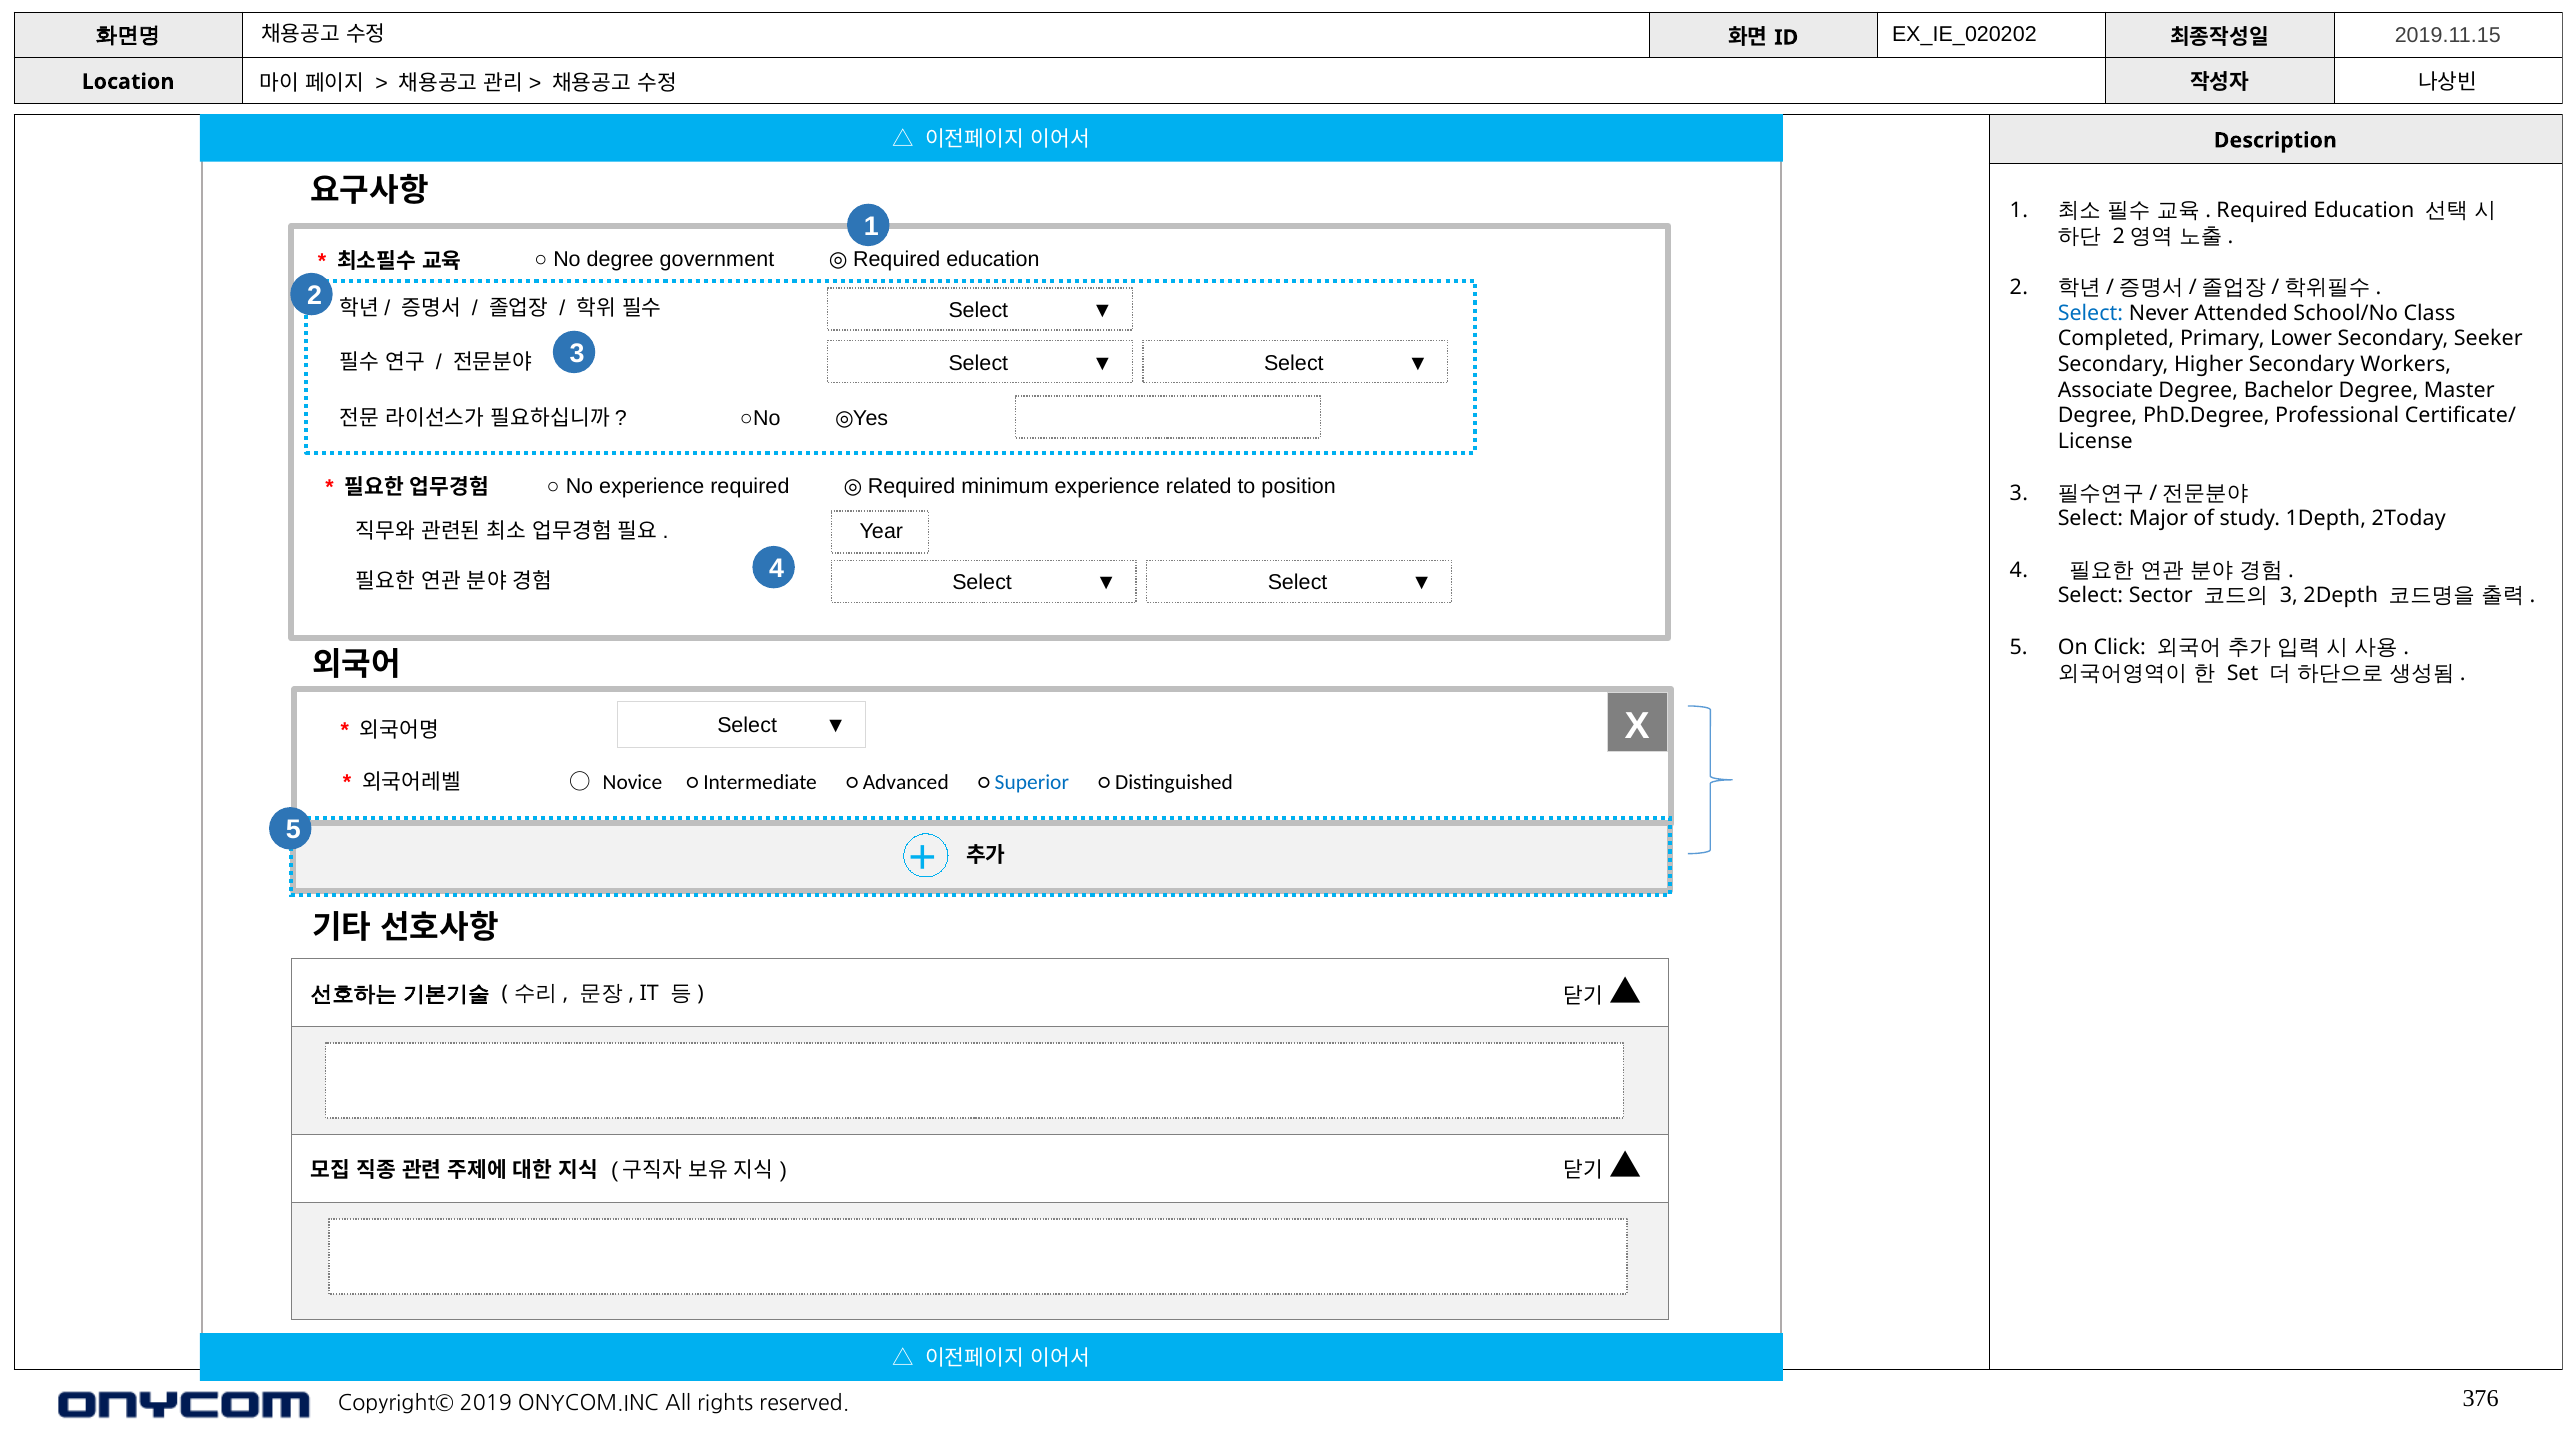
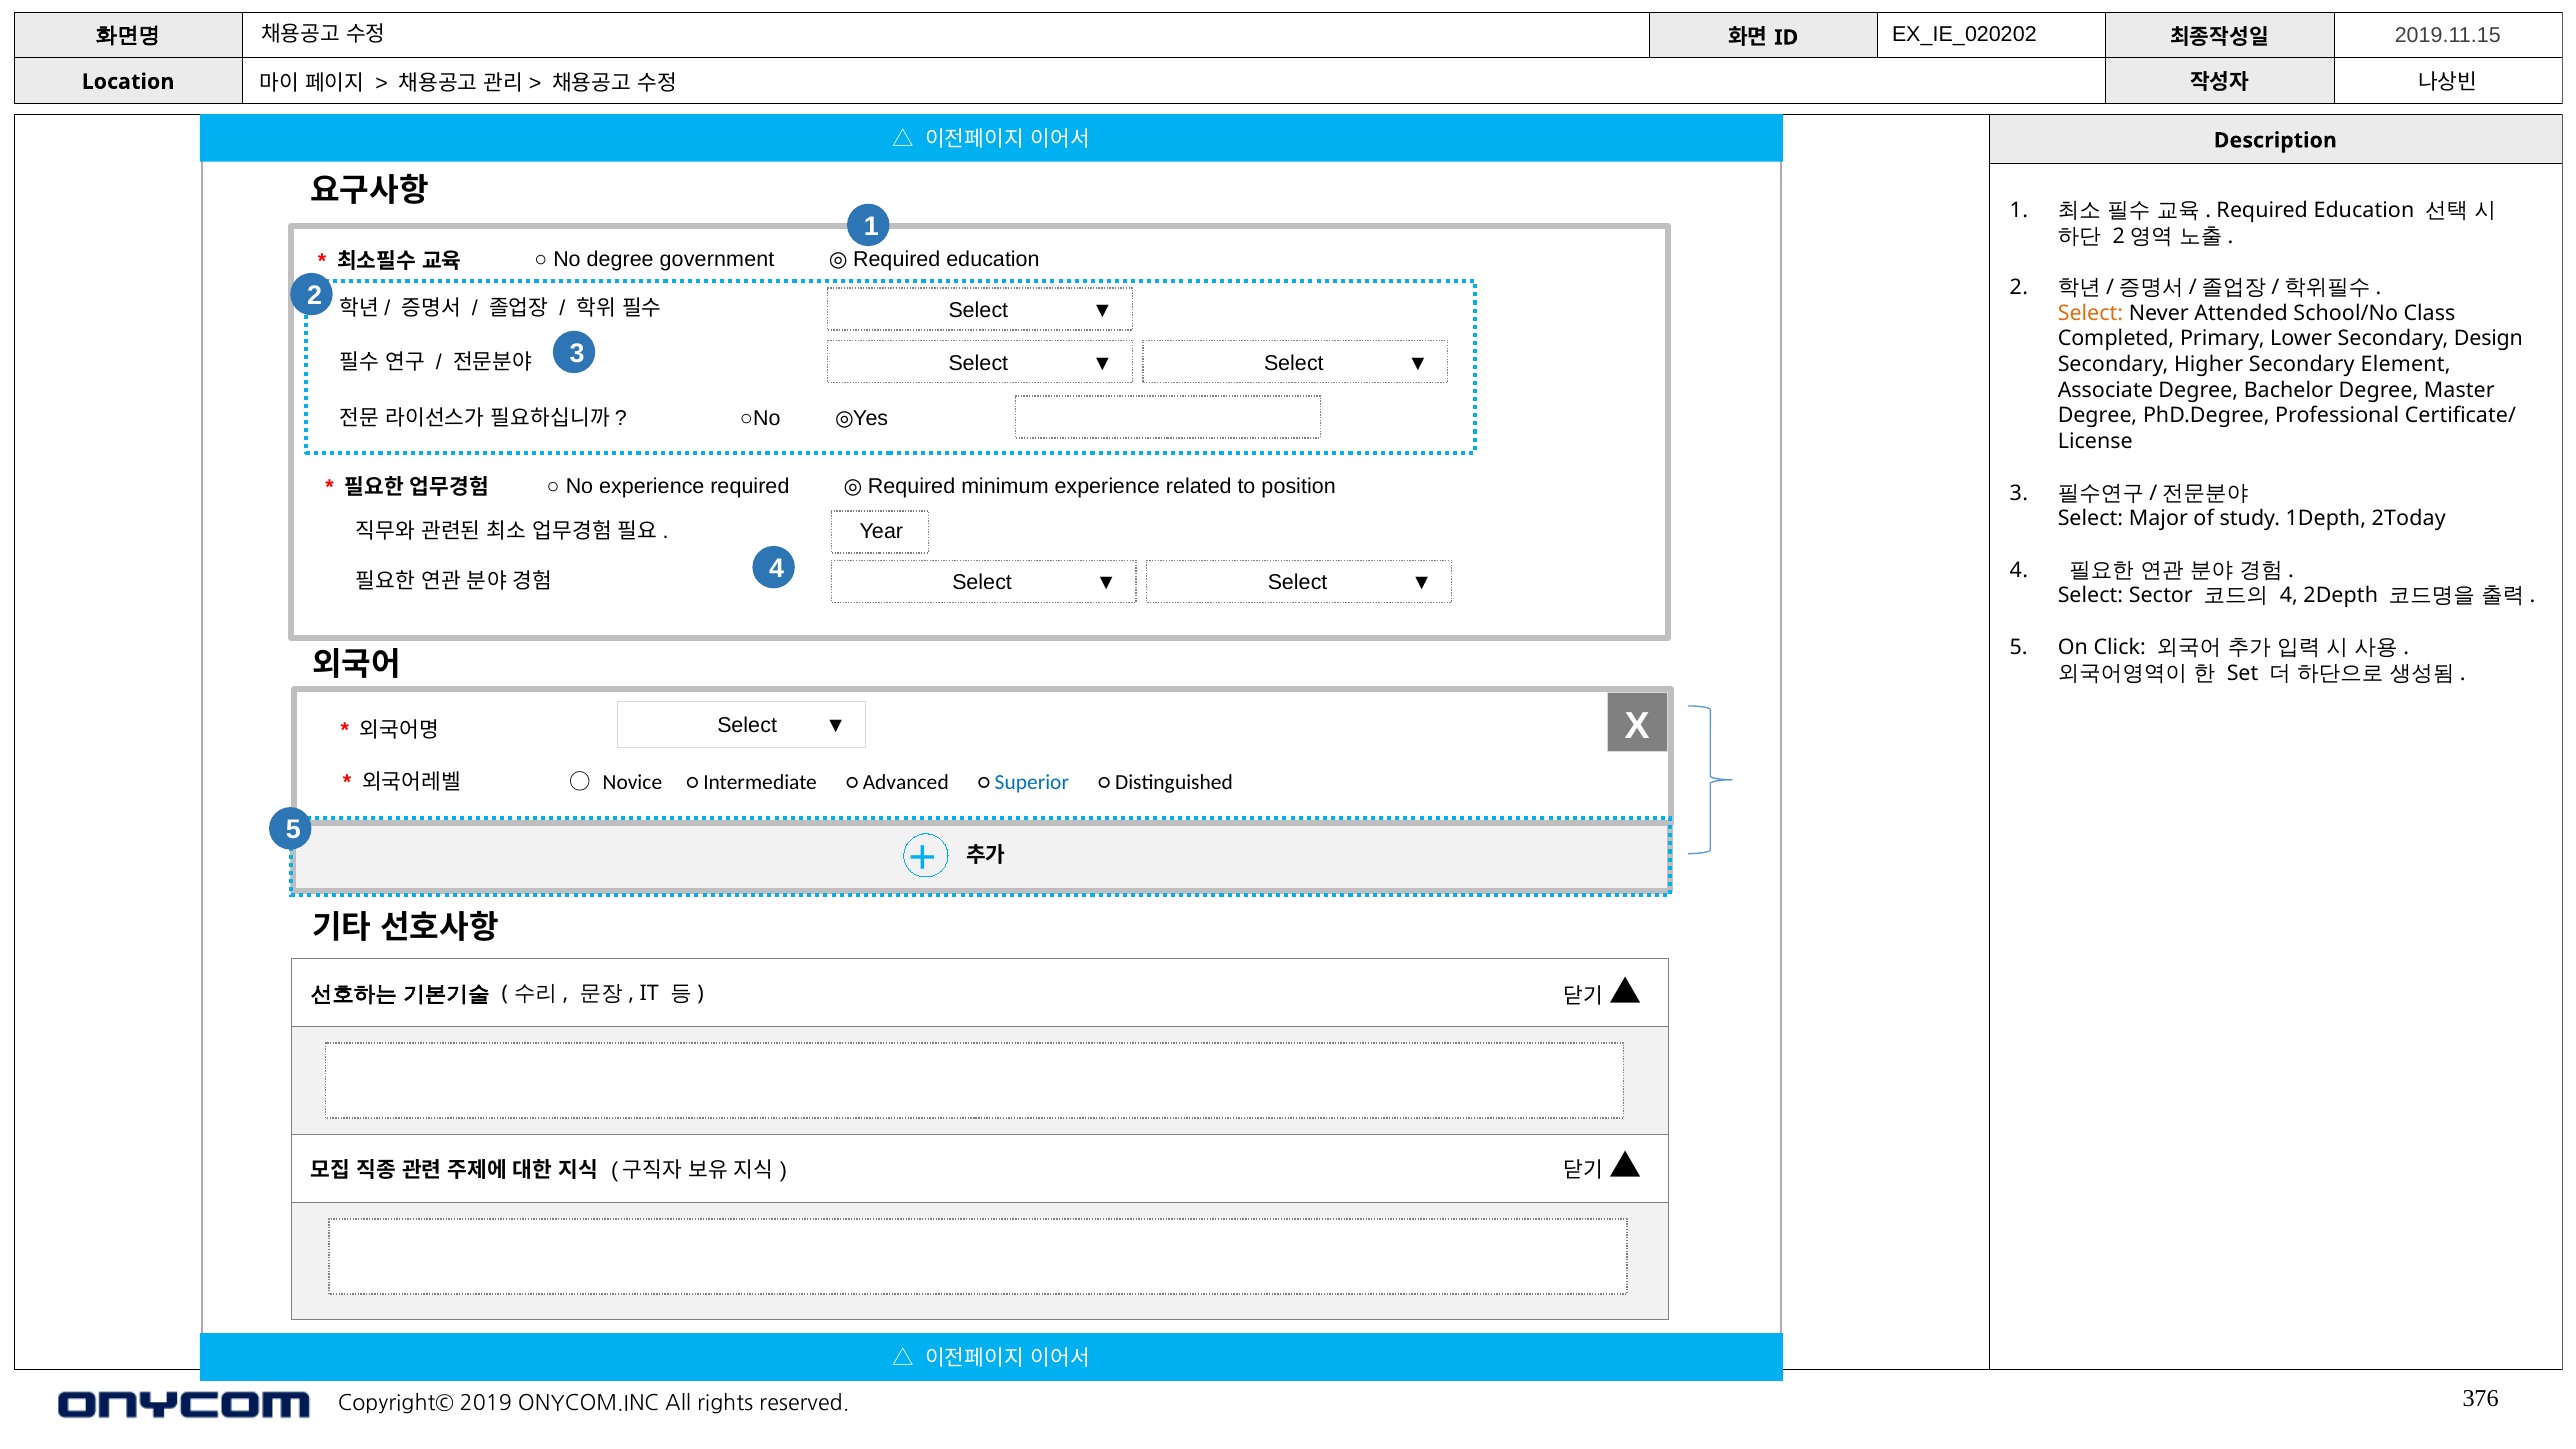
Select colour: blue -> orange (2090, 313)
Seeker: Seeker -> Design (2488, 339)
Workers: Workers -> Element (2406, 364)
3: 3 -> 4 (2289, 596)
